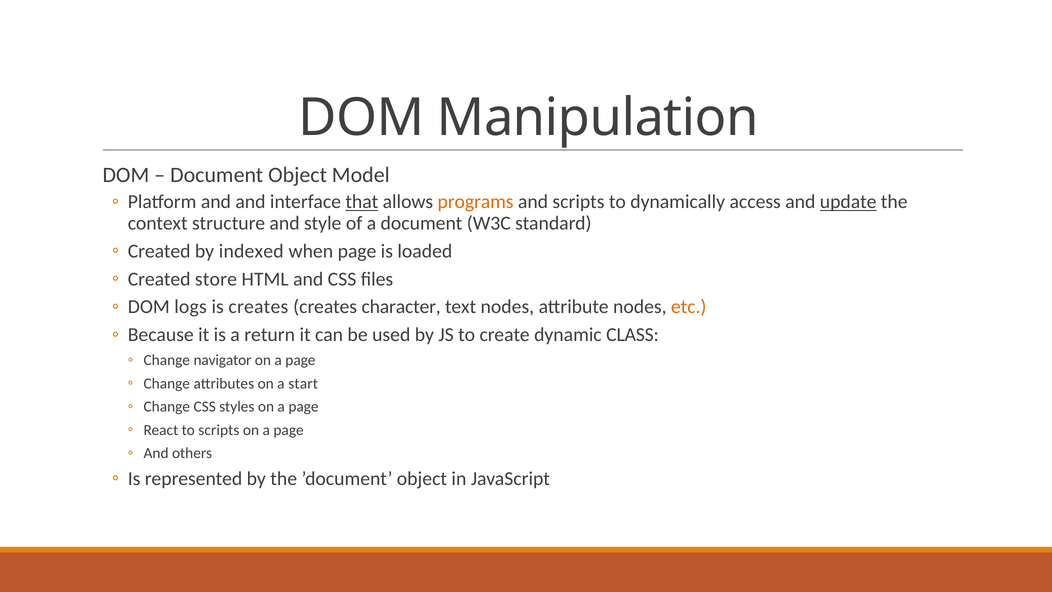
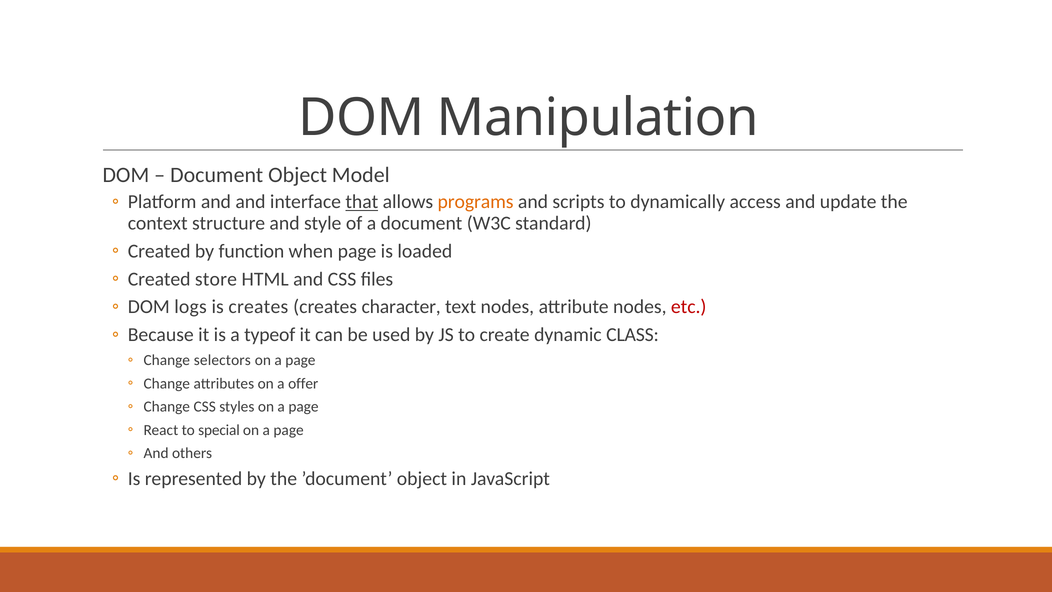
update underline: present -> none (848, 202)
indexed: indexed -> function (251, 251)
etc colour: orange -> red (689, 307)
return: return -> typeof (270, 335)
navigator: navigator -> selectors (222, 360)
start: start -> offer (303, 383)
to scripts: scripts -> special (219, 430)
